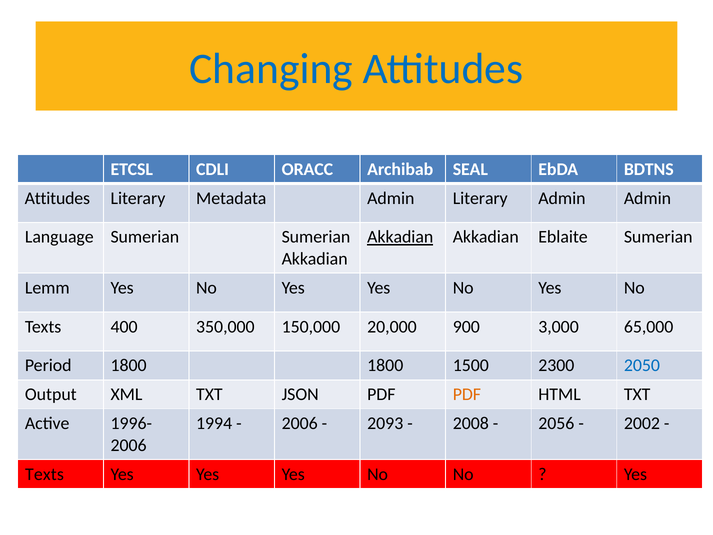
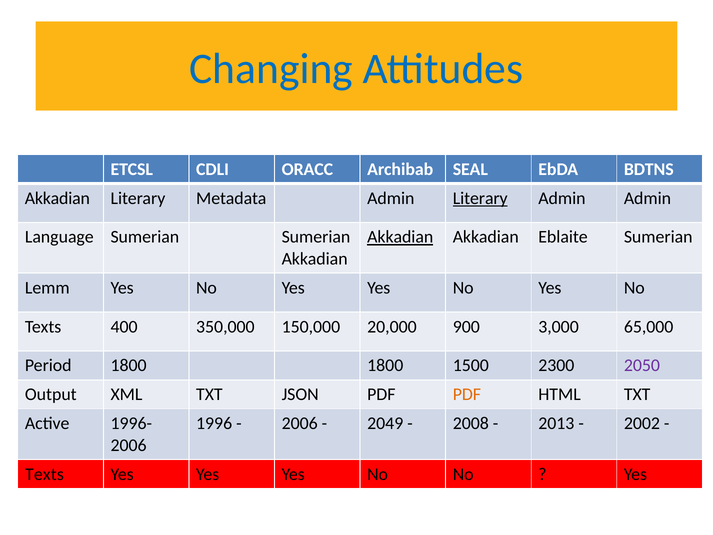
Attitudes: Attitudes -> Akkadian (57, 198)
Literary underline: none -> present (480, 198)
2050 colour: blue -> purple (642, 365)
1994: 1994 -> 1996 (214, 423)
2093: 2093 -> 2049 (385, 423)
2056: 2056 -> 2013 (556, 423)
